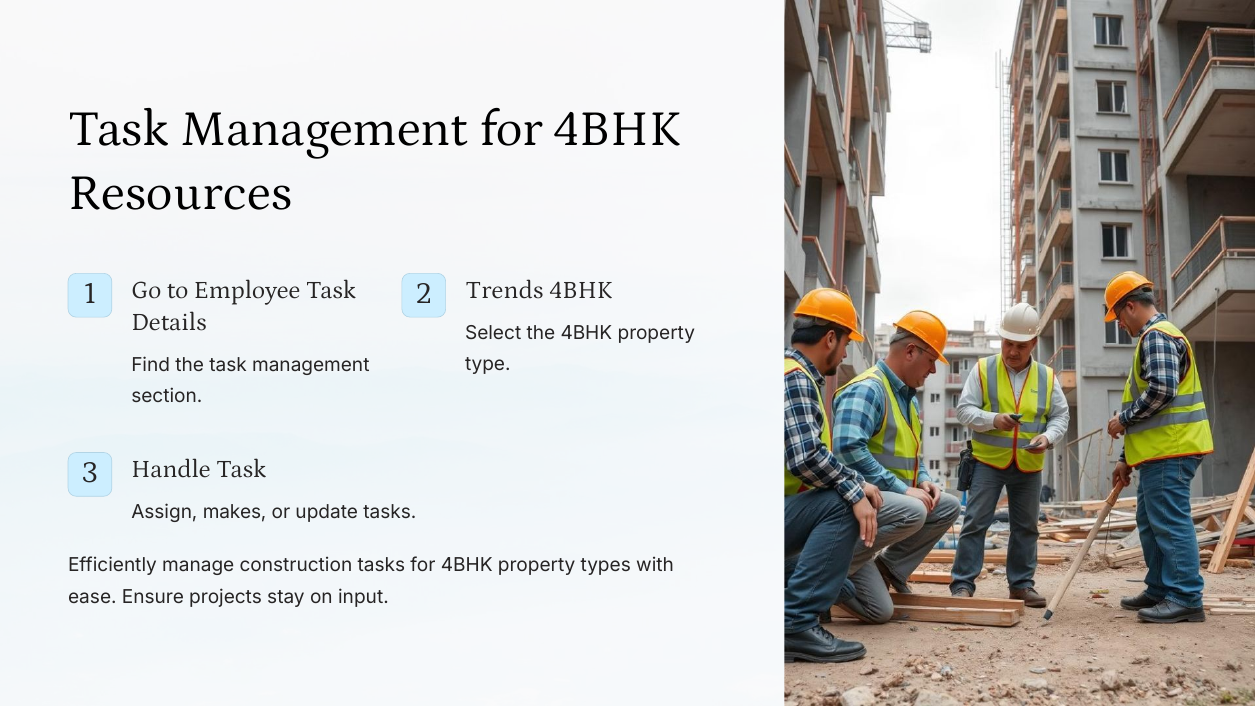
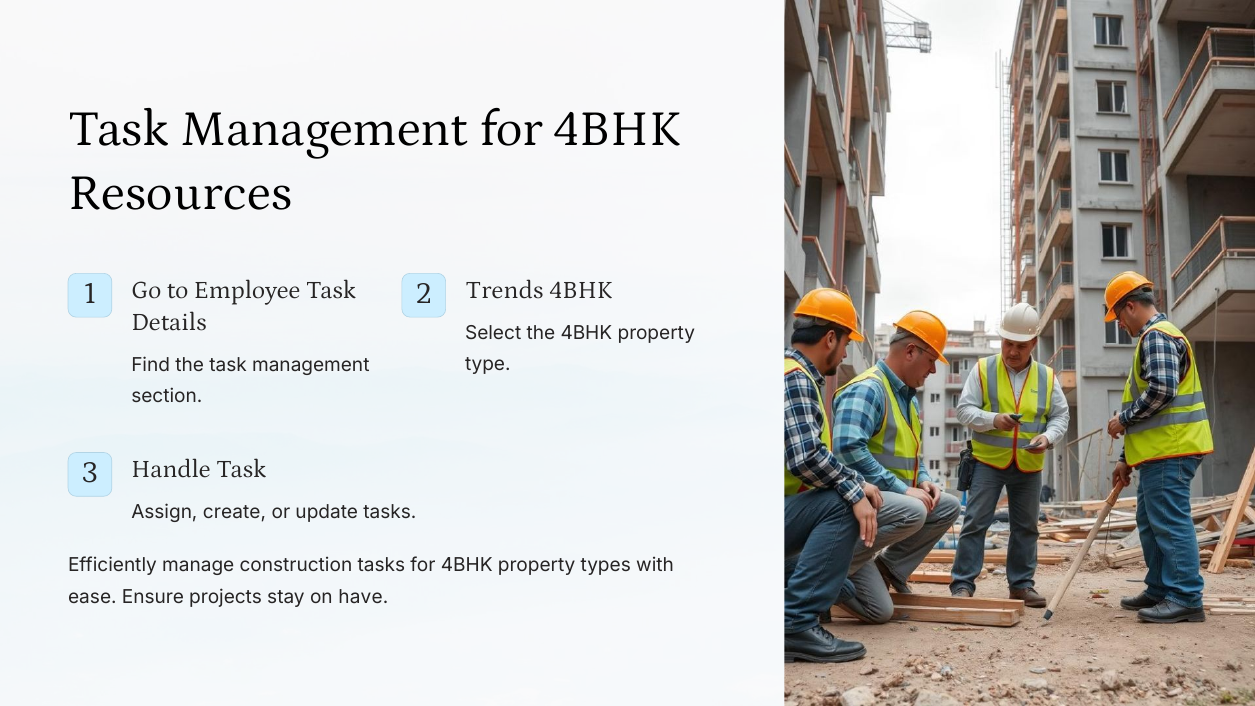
makes: makes -> create (235, 513)
input: input -> have (363, 597)
